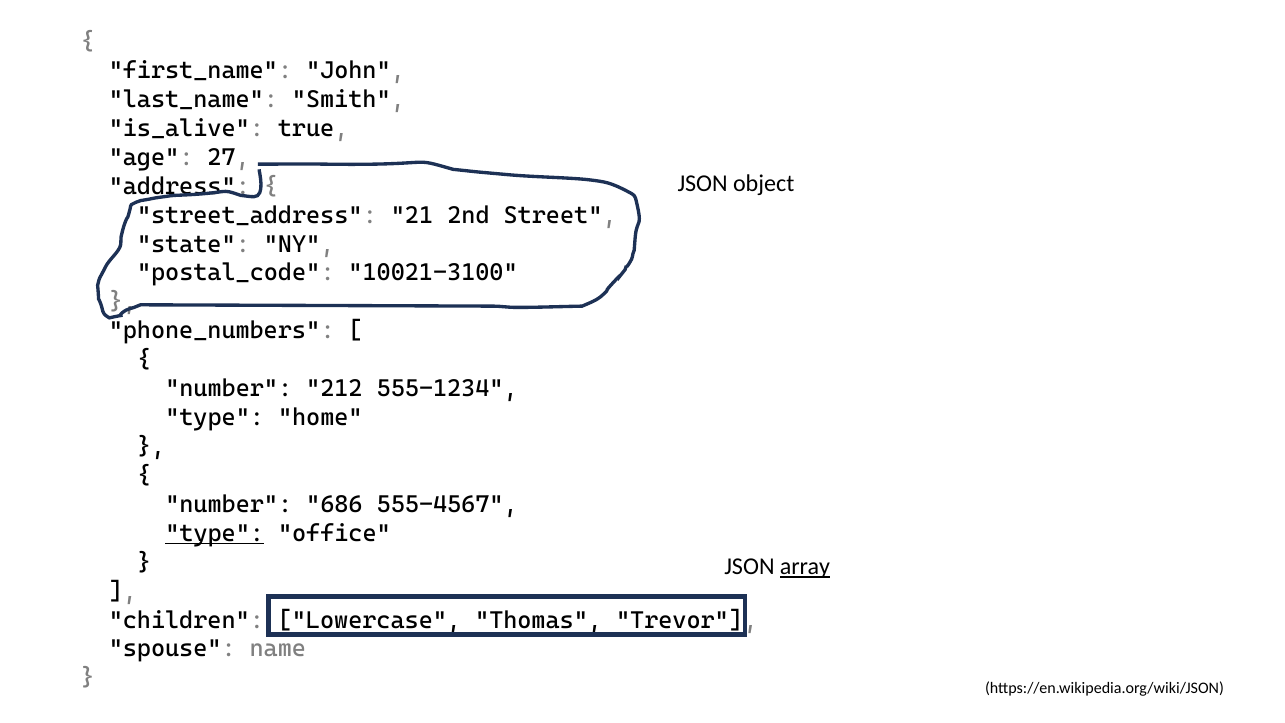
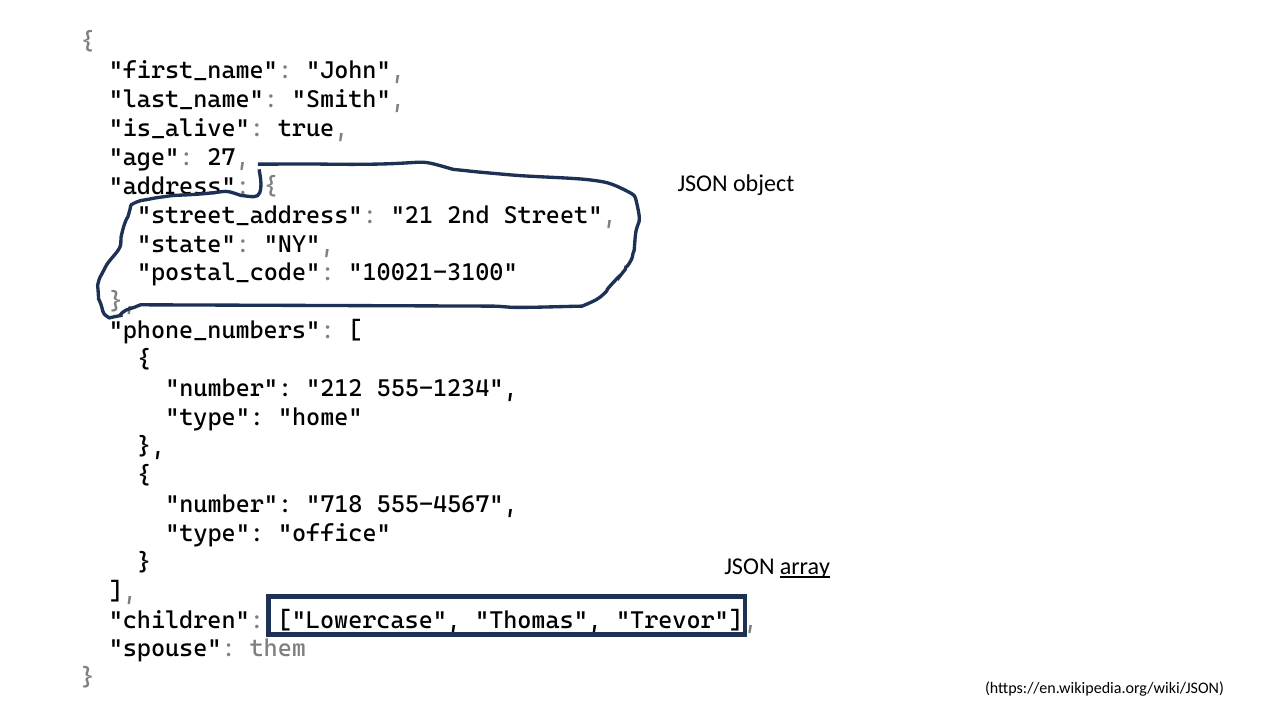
686: 686 -> 718 (334, 504)
type underline: present -> none (215, 533)
name: name -> them (278, 649)
